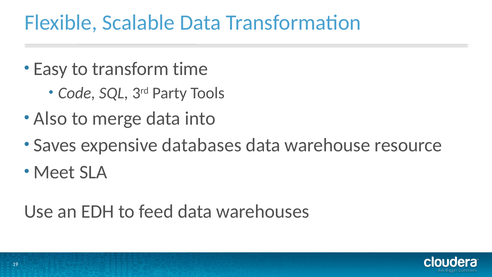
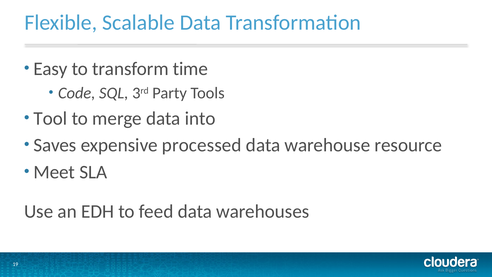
Also: Also -> Tool (50, 118)
databases: databases -> processed (202, 145)
